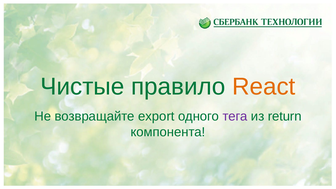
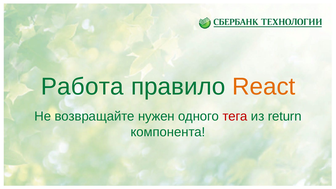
Чистые: Чистые -> Работа (82, 87)
export: export -> нужен (156, 116)
тега colour: purple -> red (235, 116)
